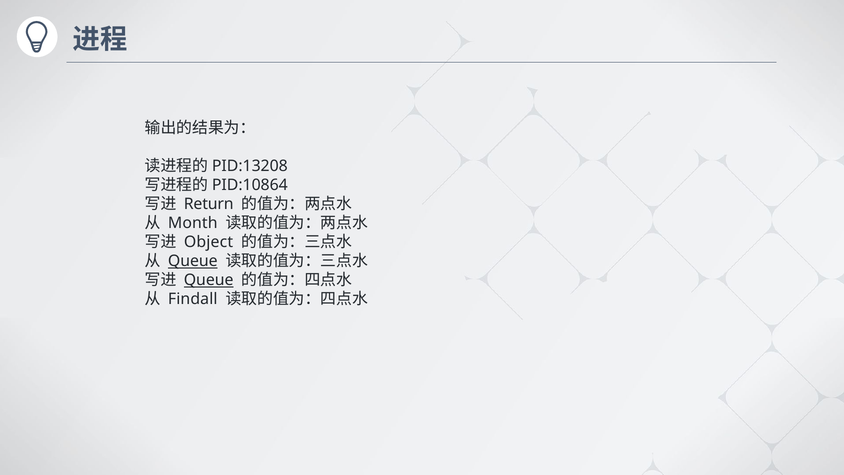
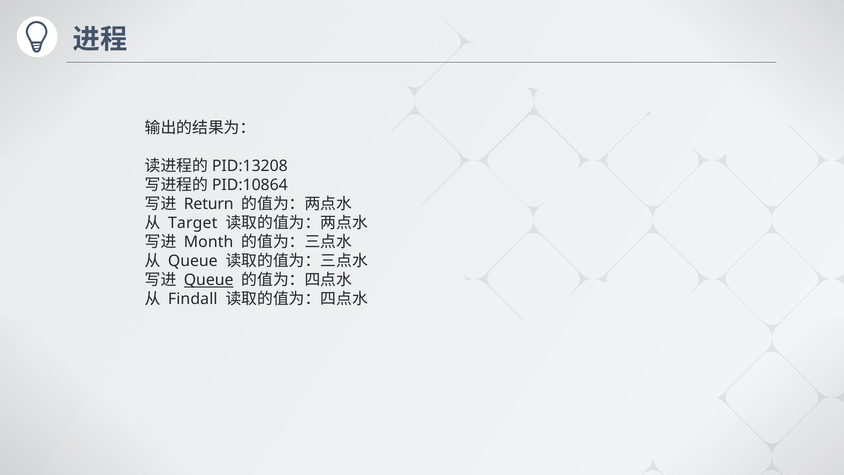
Month: Month -> Target (193, 223)
Object: Object -> Month (209, 242)
Queue underline: present -> none (193, 261)
